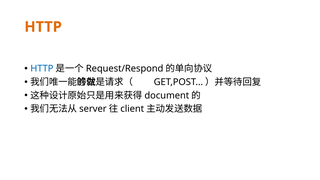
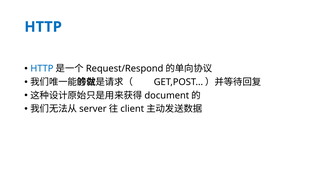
HTTP colour: orange -> blue (43, 27)
